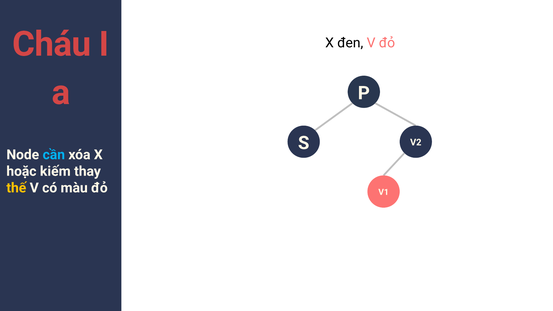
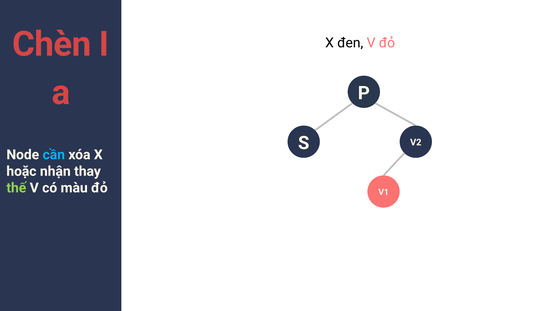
Cháu: Cháu -> Chèn (52, 44)
kiếm: kiếm -> nhận (55, 171)
thế colour: yellow -> light green (16, 188)
